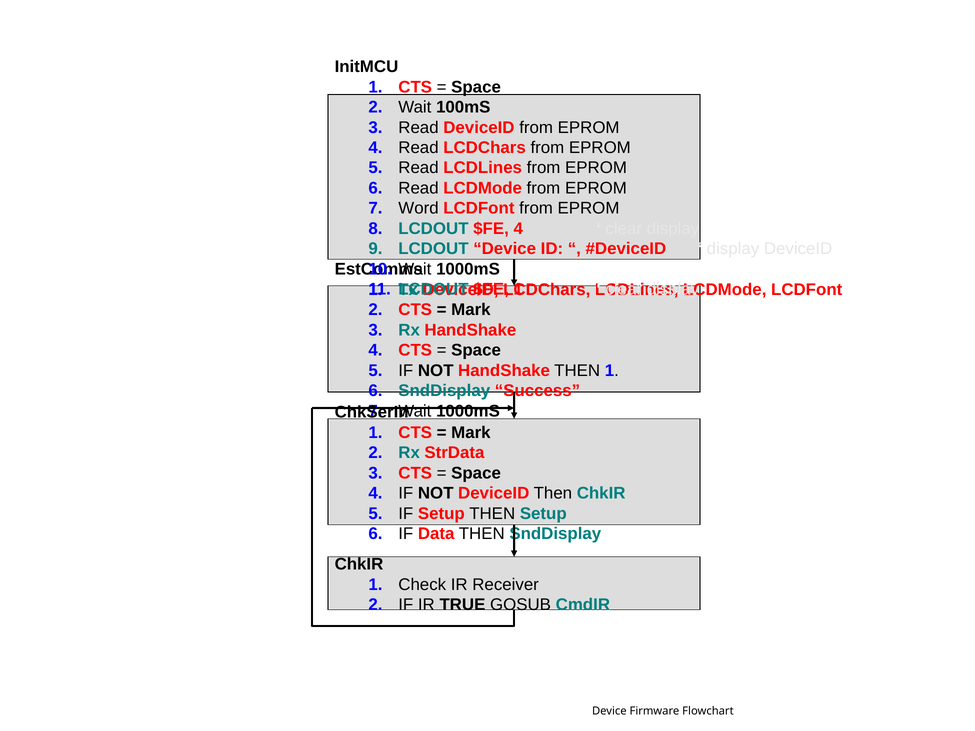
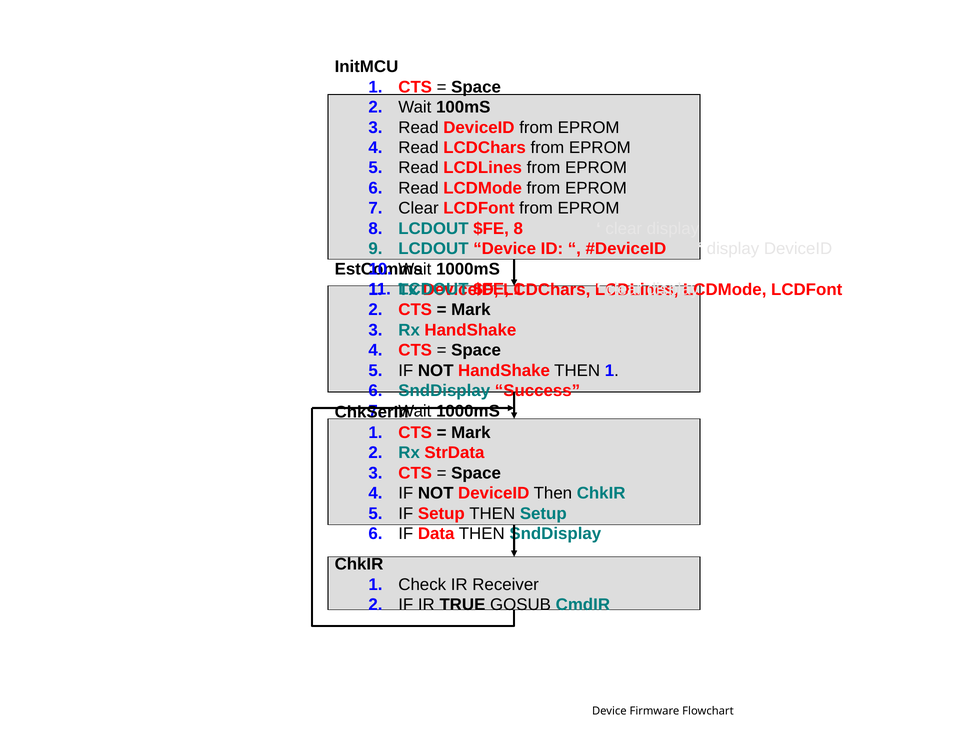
Word: Word -> Clear (419, 208)
$FE 4: 4 -> 8 (518, 229)
